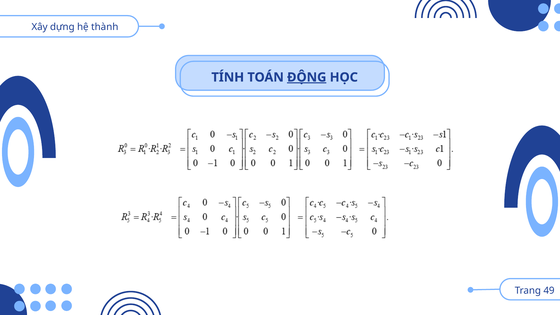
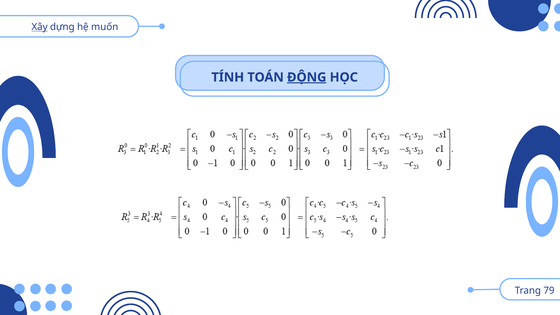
Xây underline: none -> present (40, 27)
thành: thành -> muốn (105, 27)
49: 49 -> 79 (549, 290)
